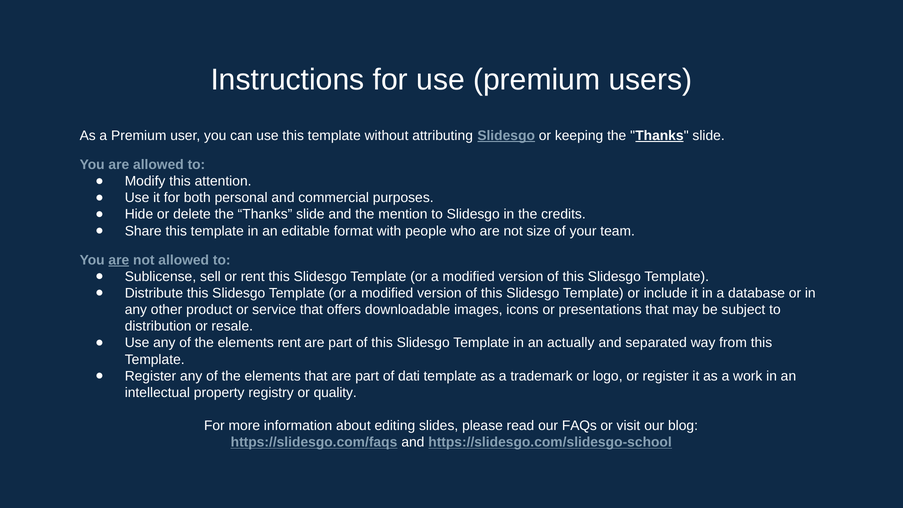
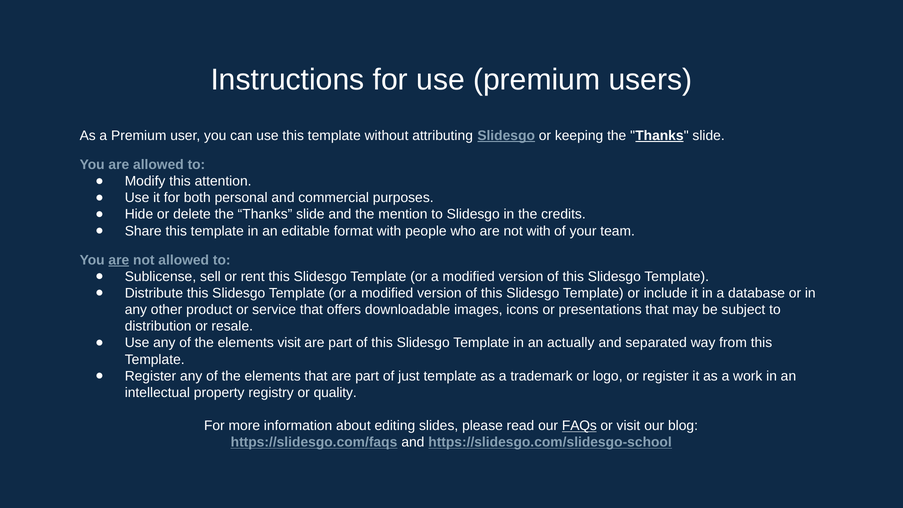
not size: size -> with (539, 231)
elements rent: rent -> visit (289, 343)
dati: dati -> just (409, 376)
FAQs underline: none -> present (579, 426)
